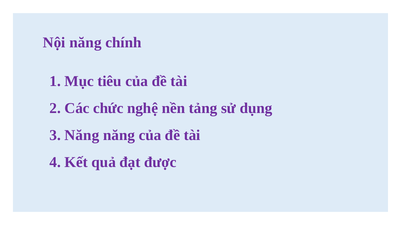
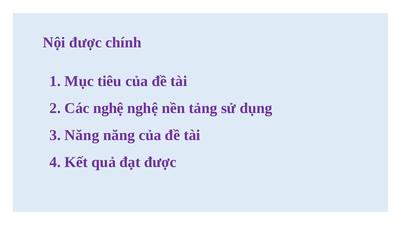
Nội năng: năng -> được (86, 43)
Các chức: chức -> nghệ (108, 108)
